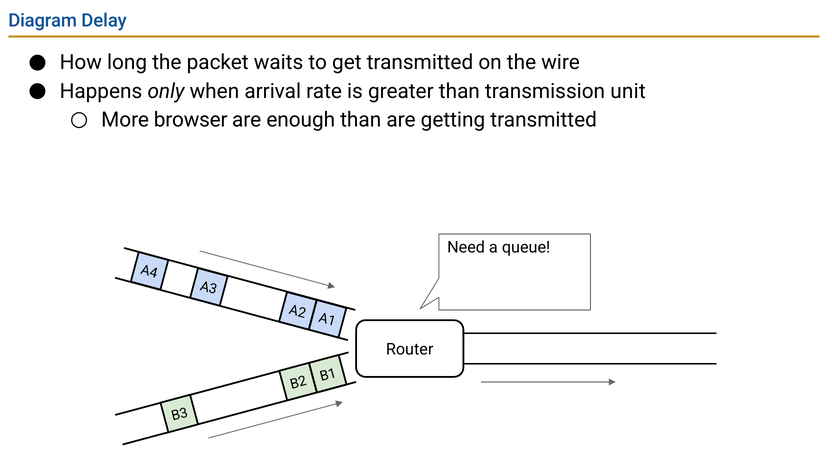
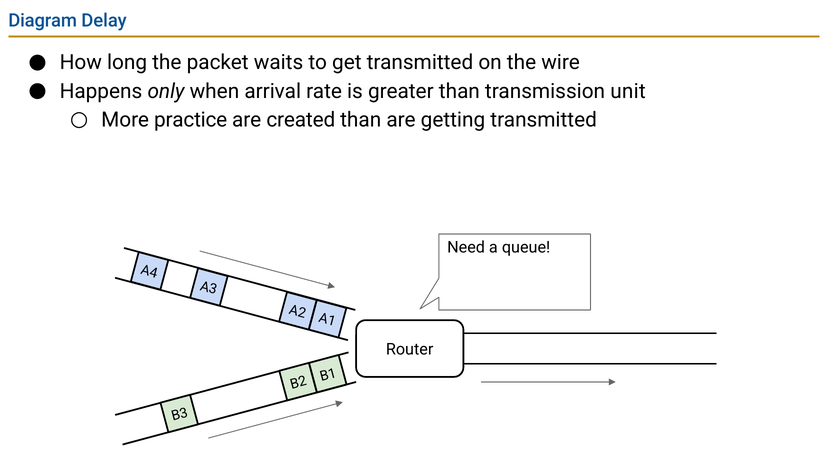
browser: browser -> practice (191, 120)
enough: enough -> created (301, 120)
